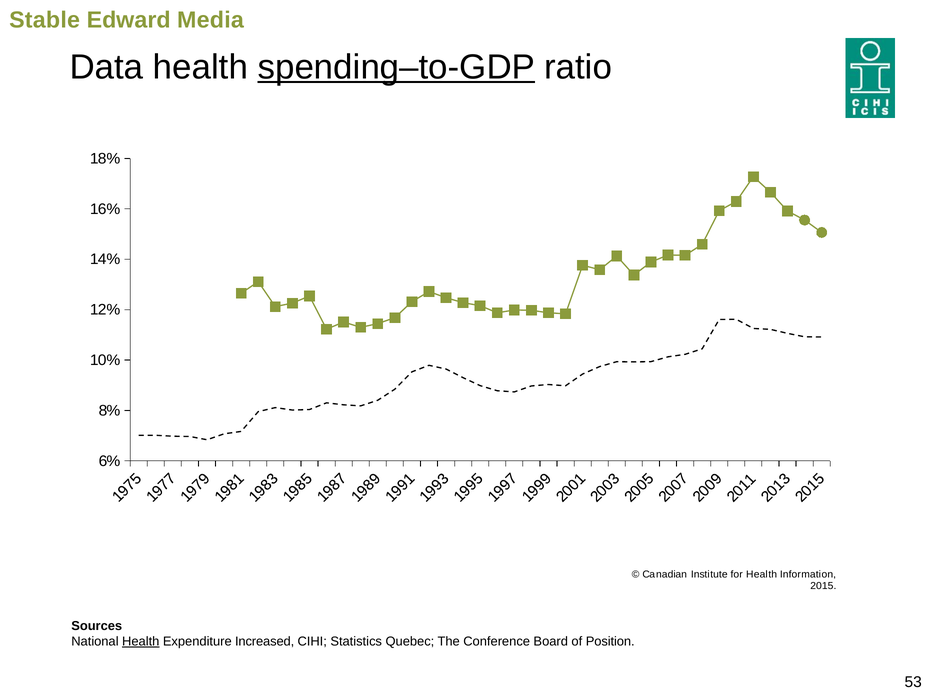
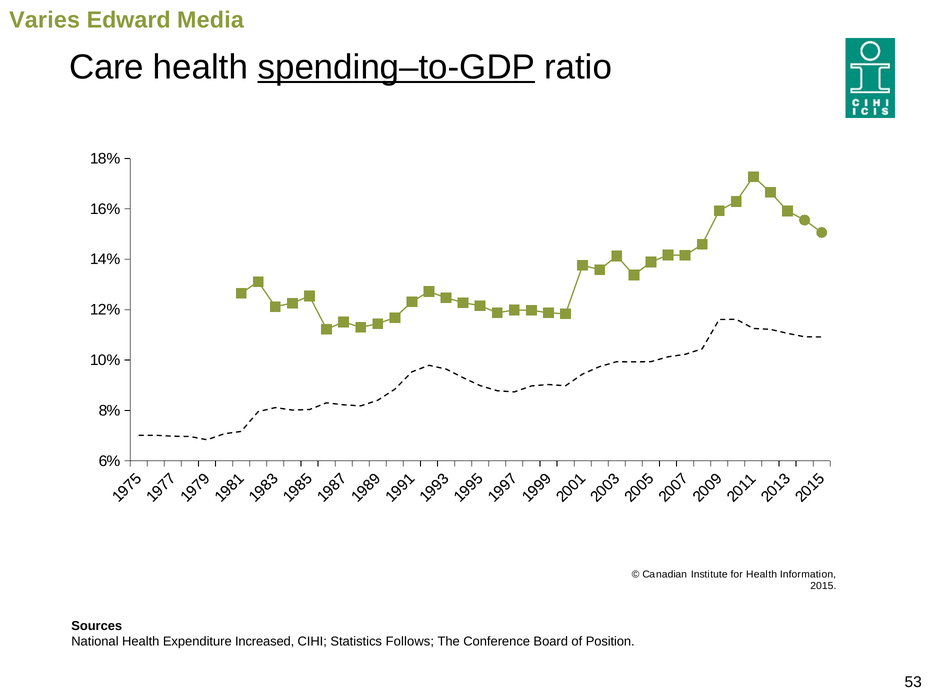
Stable: Stable -> Varies (45, 20)
Data: Data -> Care (107, 67)
Health underline: present -> none (141, 642)
Quebec: Quebec -> Follows (410, 642)
